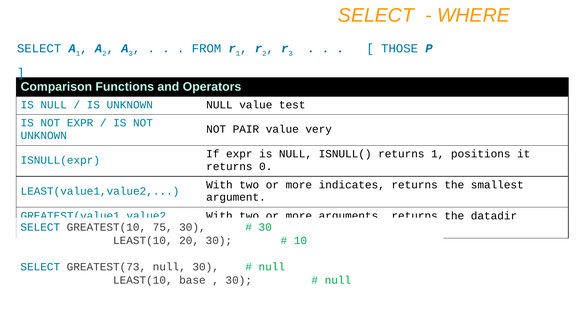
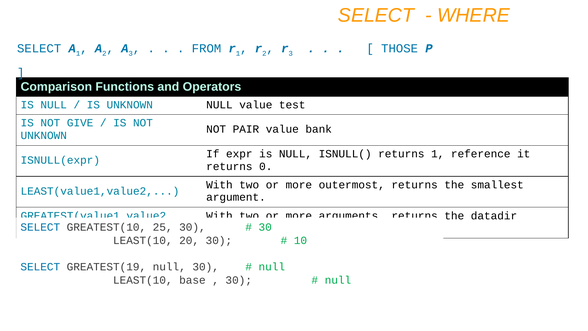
NOT EXPR: EXPR -> GIVE (80, 123)
very: very -> bank (319, 129)
positions: positions -> reference (481, 154)
indicates: indicates -> outermost (352, 185)
75: 75 -> 25 (163, 227)
GREATEST(73: GREATEST(73 -> GREATEST(19 (106, 267)
